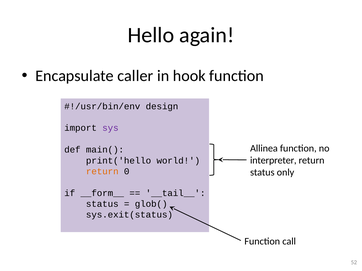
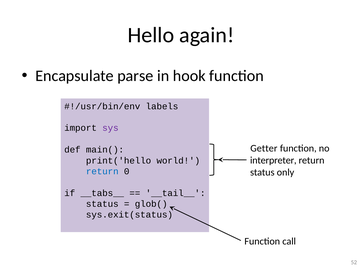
caller: caller -> parse (135, 76)
design: design -> labels (162, 107)
Allinea: Allinea -> Getter (264, 149)
return colour: orange -> blue (102, 172)
__form__: __form__ -> __tabs__ (102, 193)
